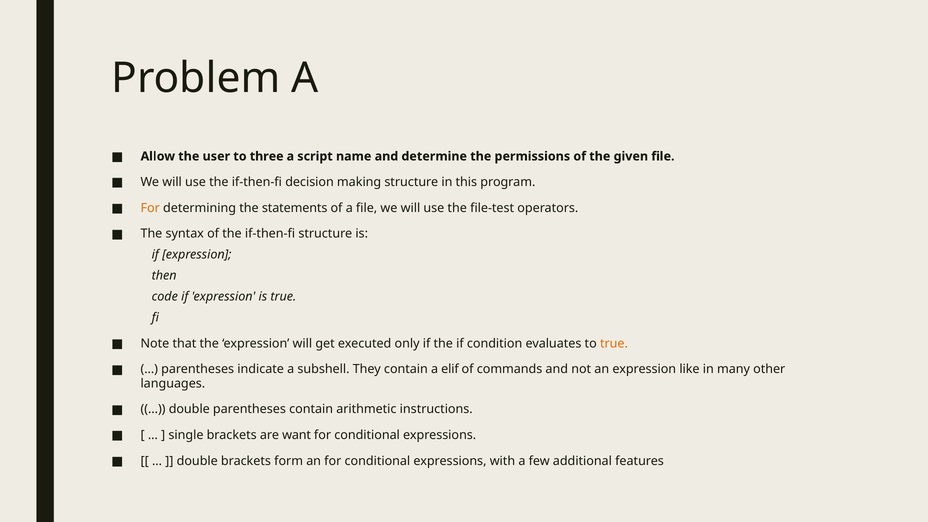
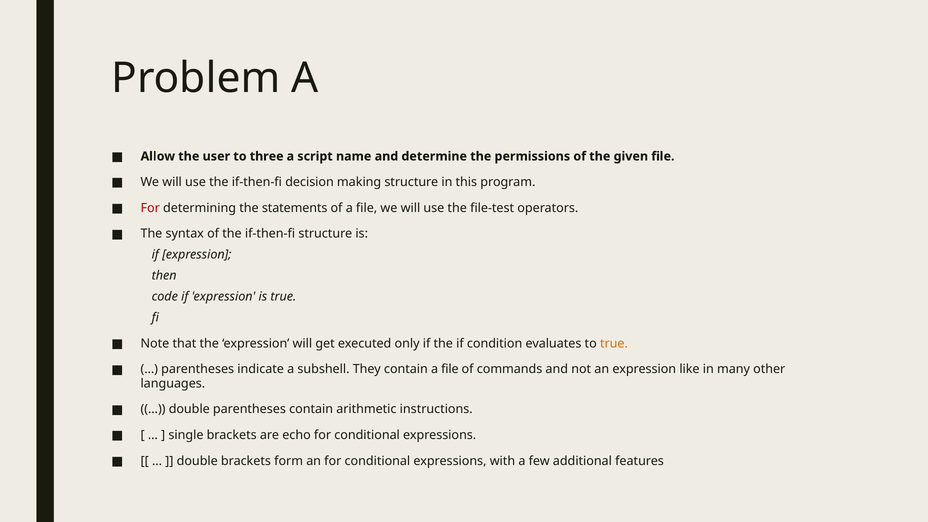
For colour: orange -> red (150, 208)
contain a elif: elif -> file (450, 369)
want: want -> echo (297, 435)
